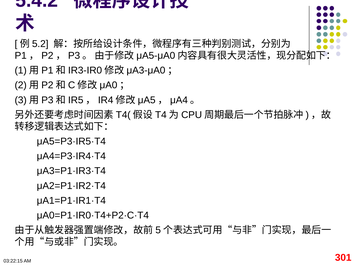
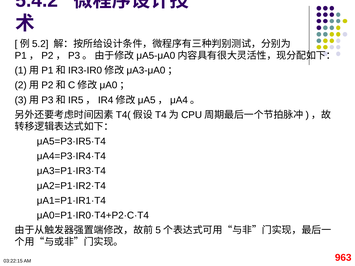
301: 301 -> 963 (343, 258)
